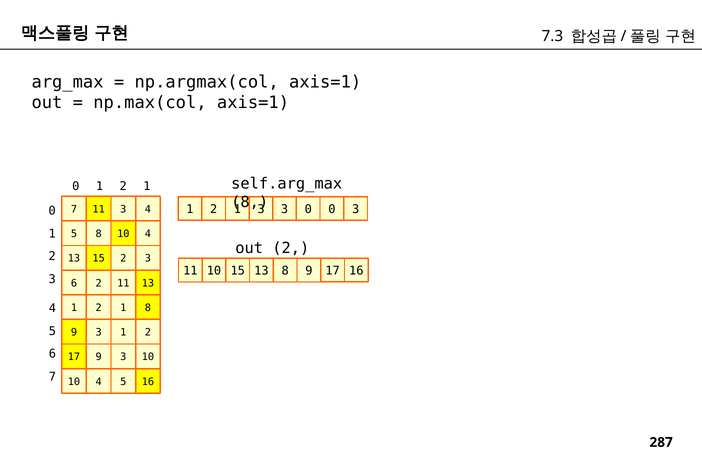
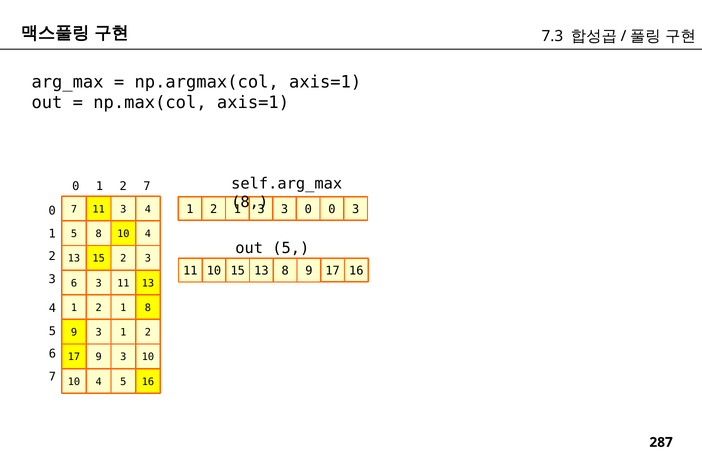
0 1 2 1: 1 -> 7 (147, 186)
out 2: 2 -> 5 (291, 248)
6 2: 2 -> 3 (99, 283)
